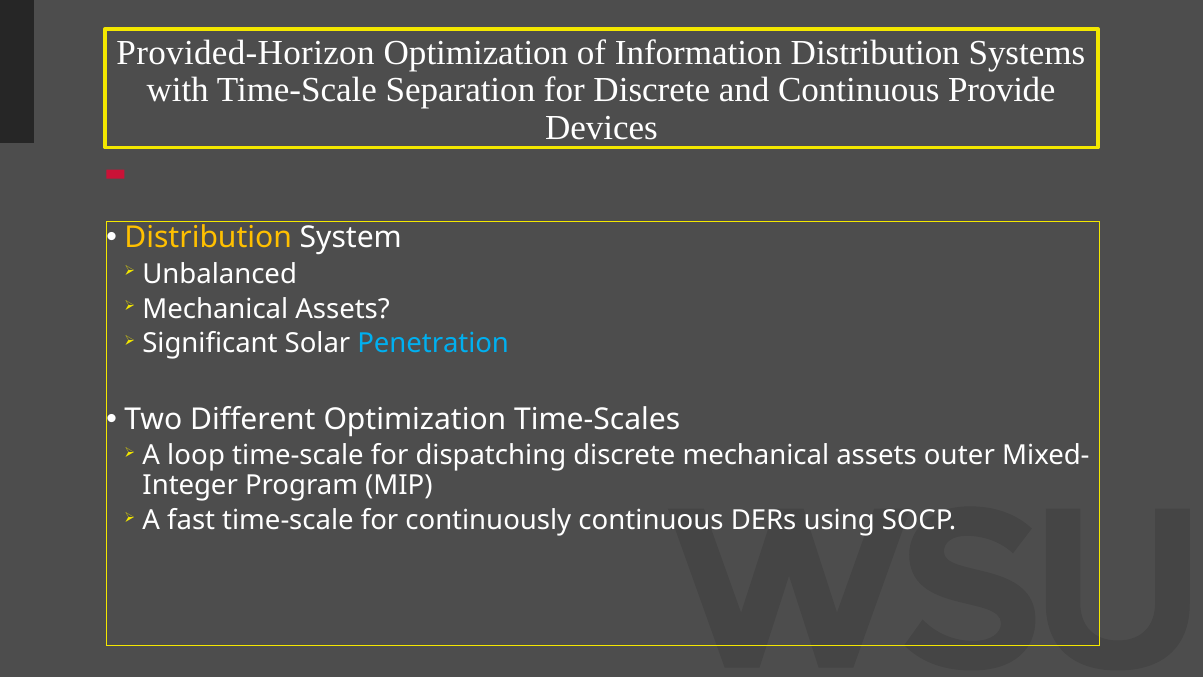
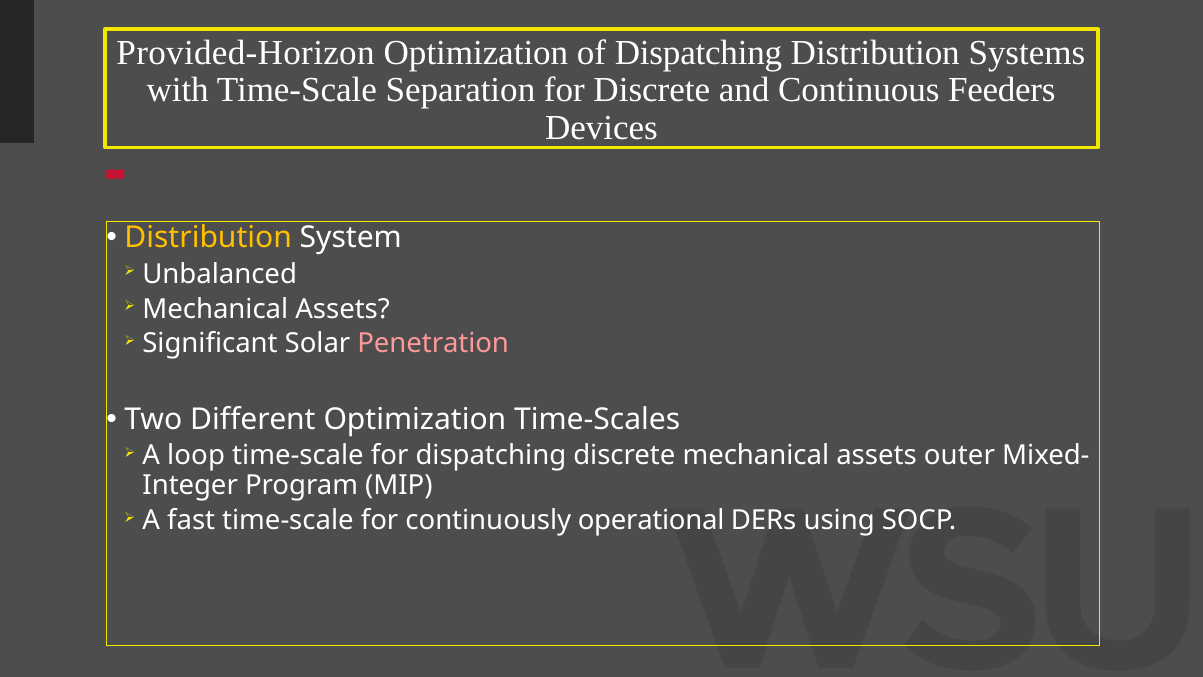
of Information: Information -> Dispatching (699, 52)
Provide: Provide -> Feeders (1002, 90)
Penetration colour: light blue -> pink (433, 344)
continuously continuous: continuous -> operational (651, 520)
